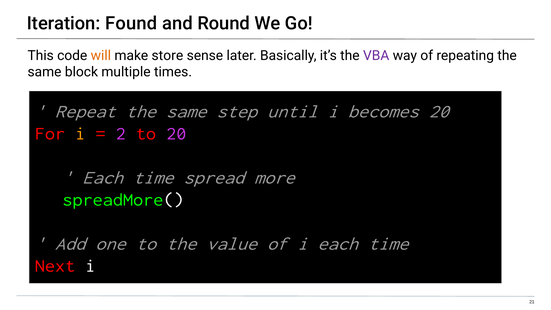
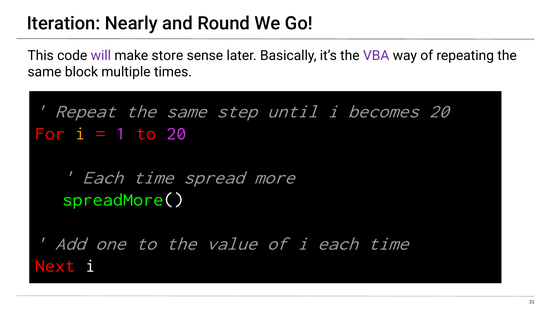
Found: Found -> Nearly (131, 23)
will colour: orange -> purple (101, 55)
2: 2 -> 1 (121, 133)
